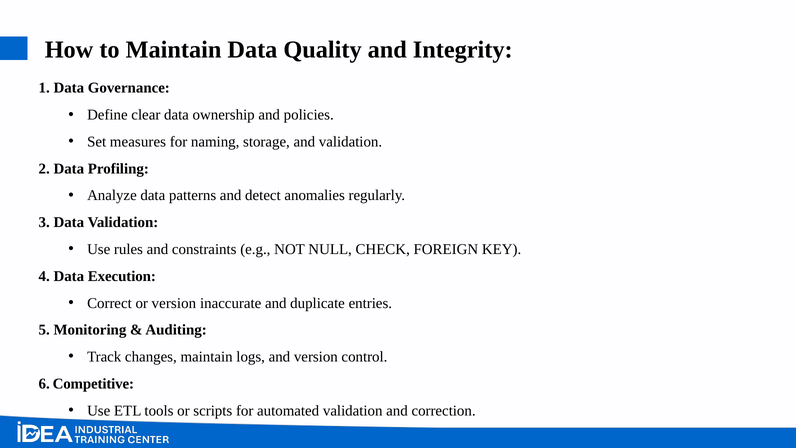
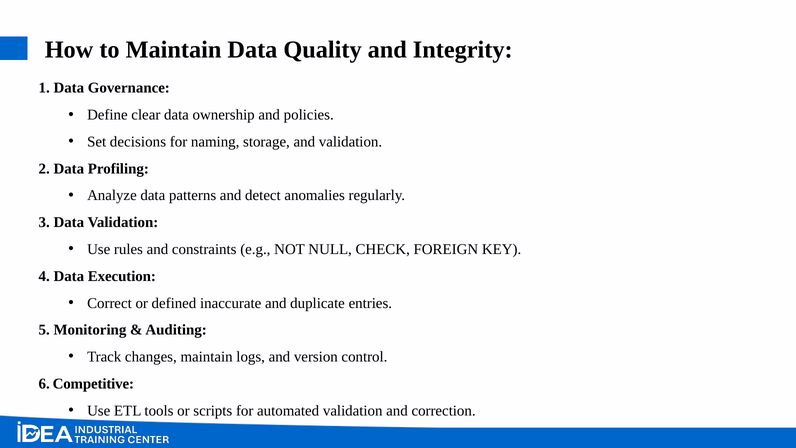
measures: measures -> decisions (138, 142)
or version: version -> defined (174, 303)
